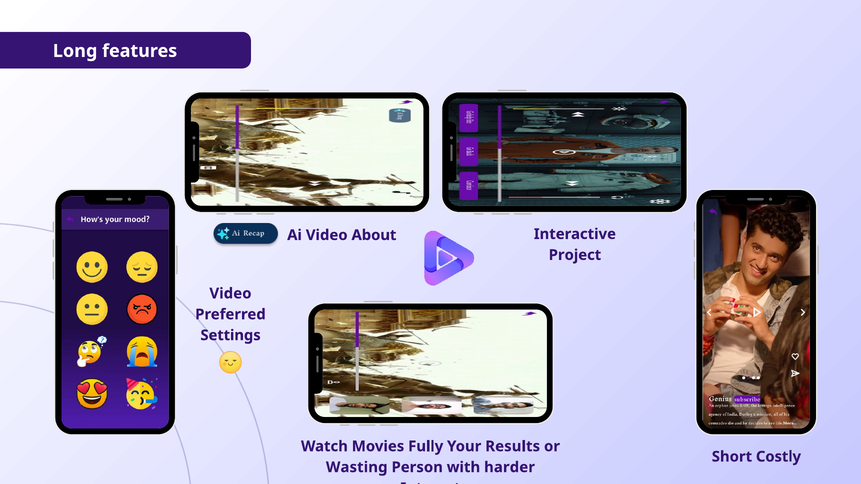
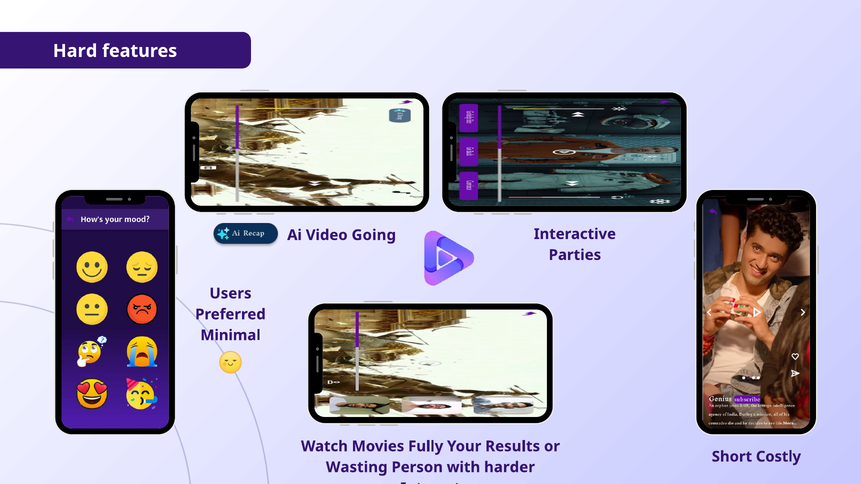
Long: Long -> Hard (75, 51)
About: About -> Going (374, 235)
Project: Project -> Parties (575, 255)
Video: Video -> Users (230, 294)
Settings: Settings -> Minimal (231, 336)
